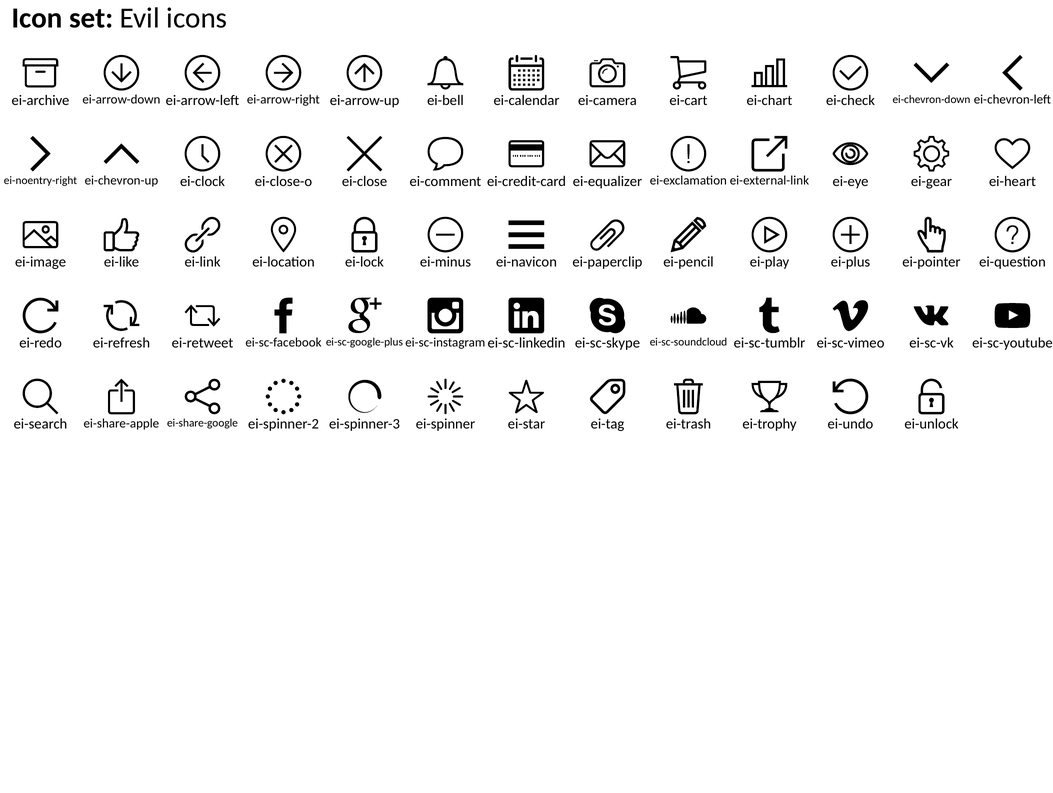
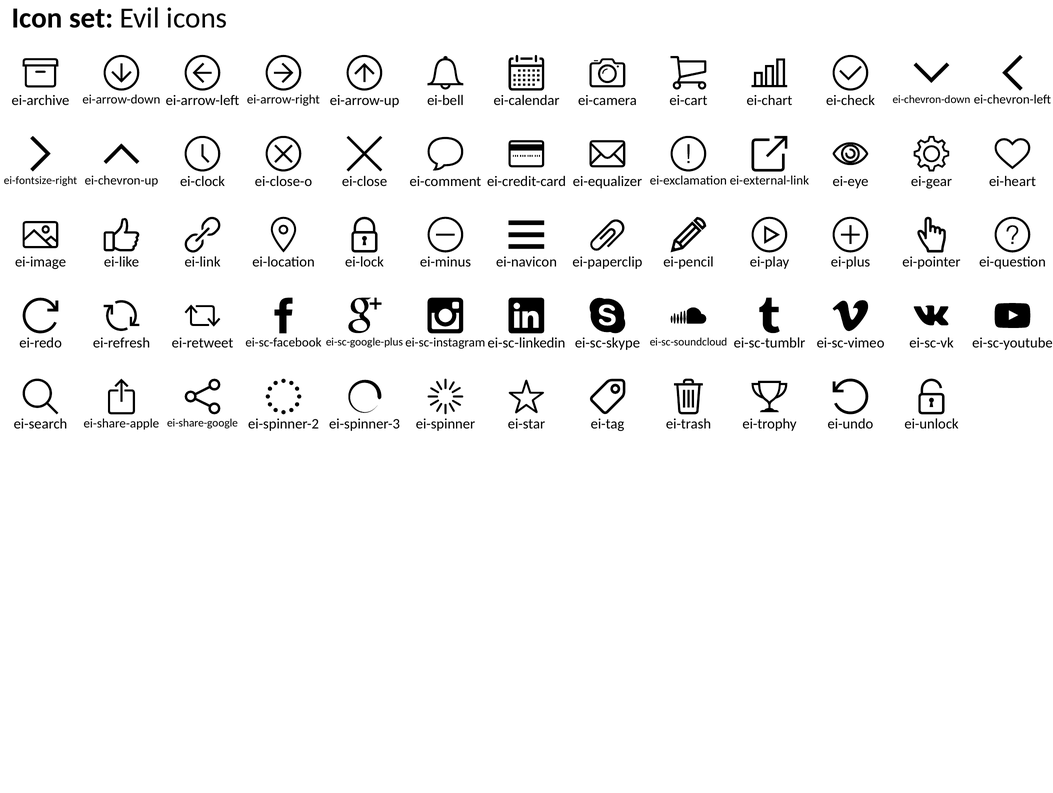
ei-noentry-right: ei-noentry-right -> ei-fontsize-right (40, 181)
